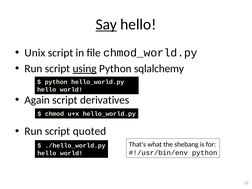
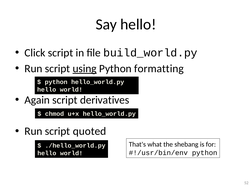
Say underline: present -> none (106, 24)
Unix: Unix -> Click (35, 53)
chmod_world.py: chmod_world.py -> build_world.py (150, 53)
sqlalchemy: sqlalchemy -> formatting (159, 69)
